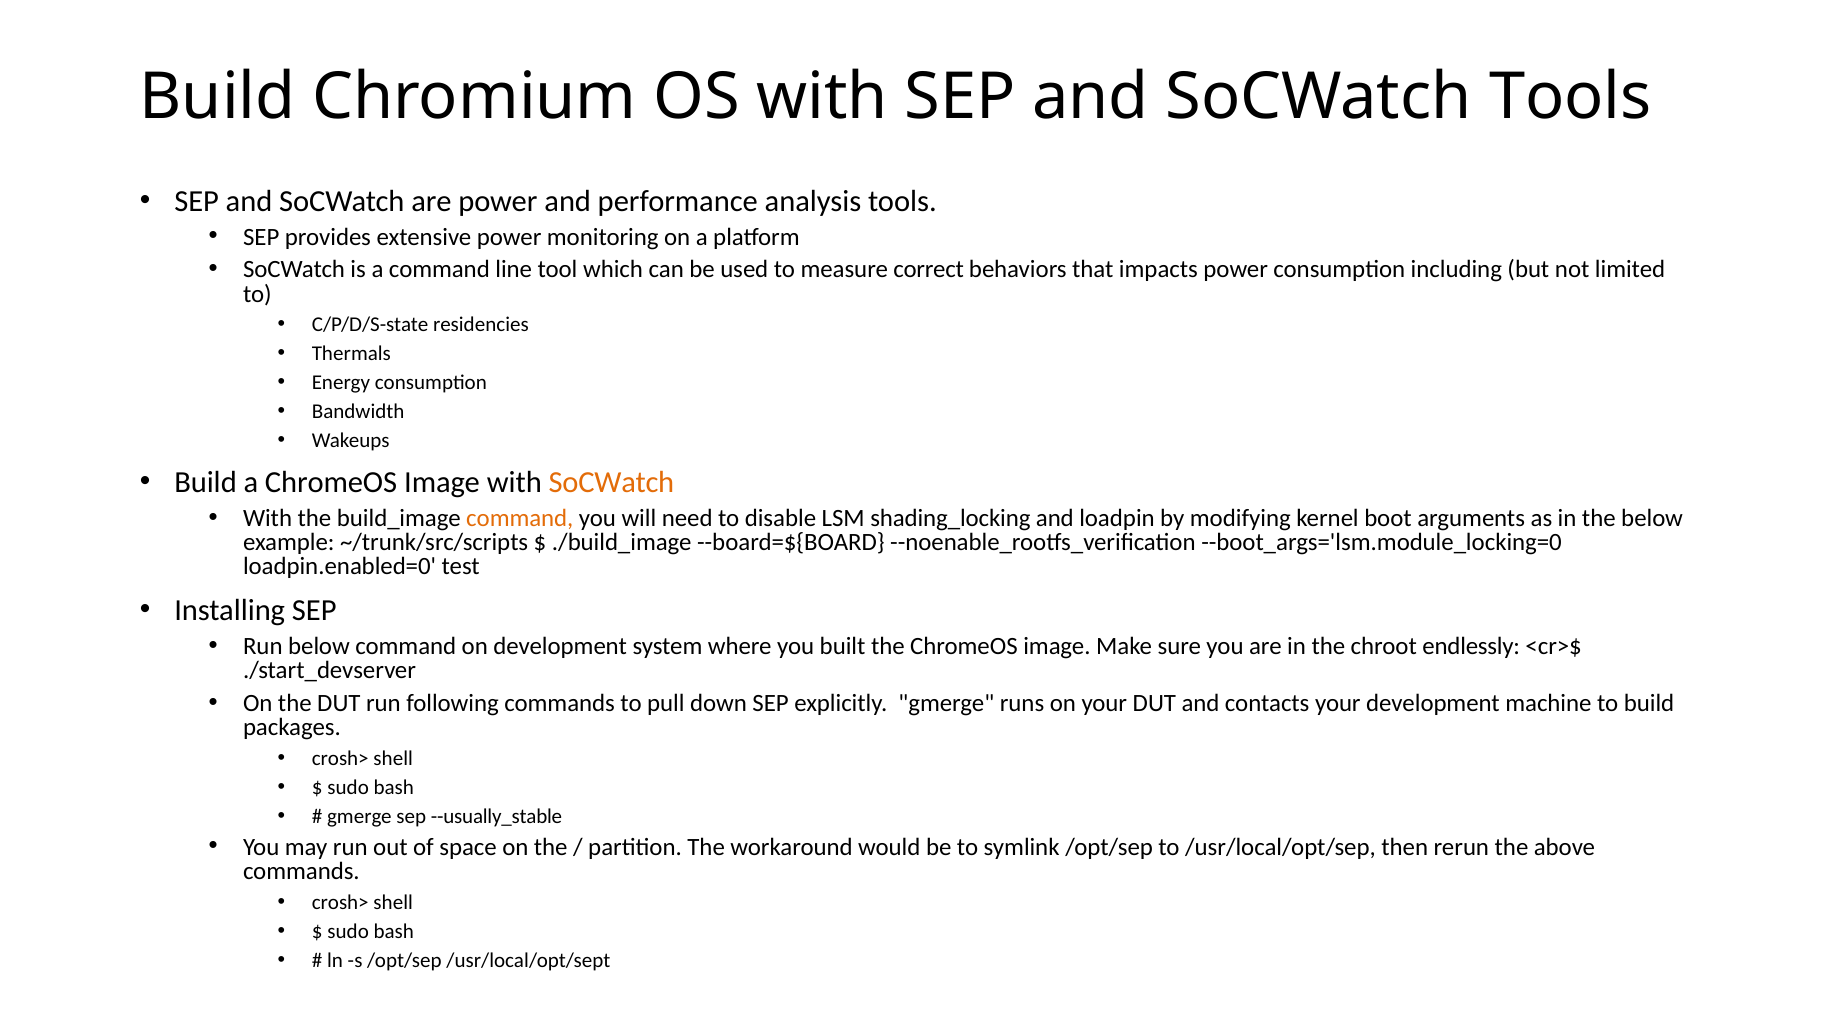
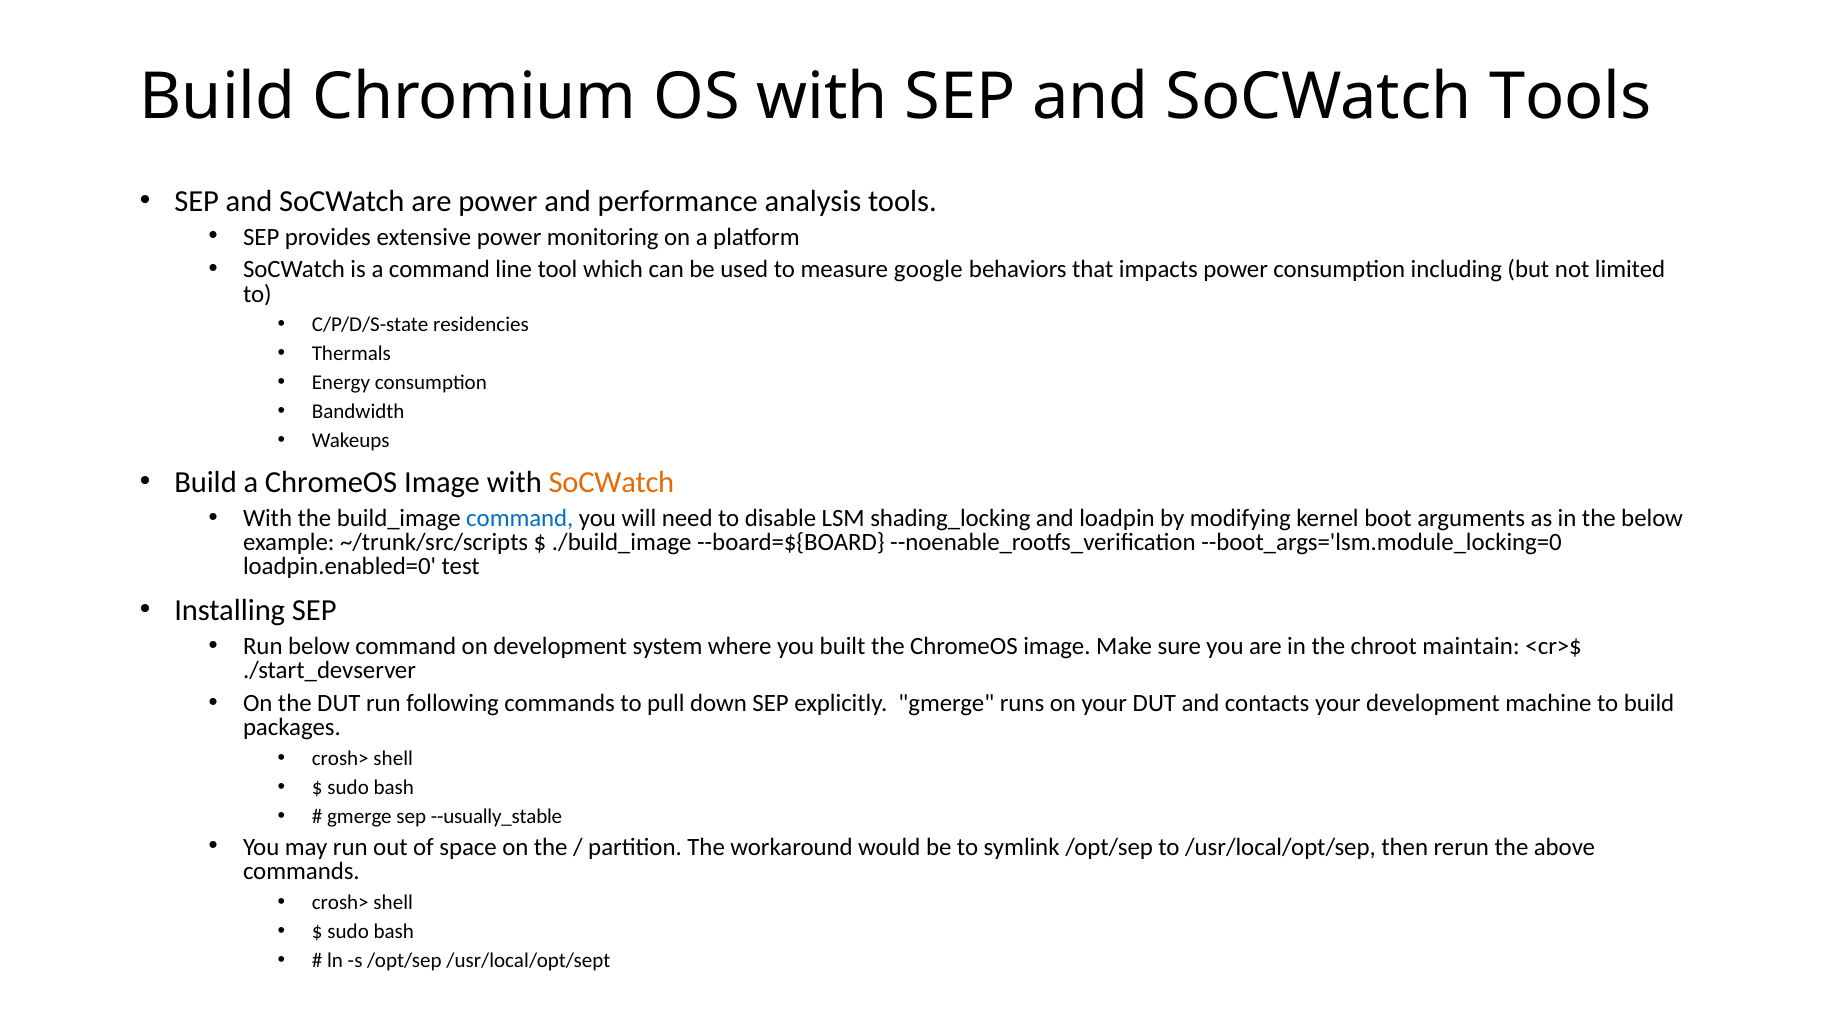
correct: correct -> google (928, 270)
command colour: orange -> blue (520, 519)
endlessly: endlessly -> maintain (1471, 646)
